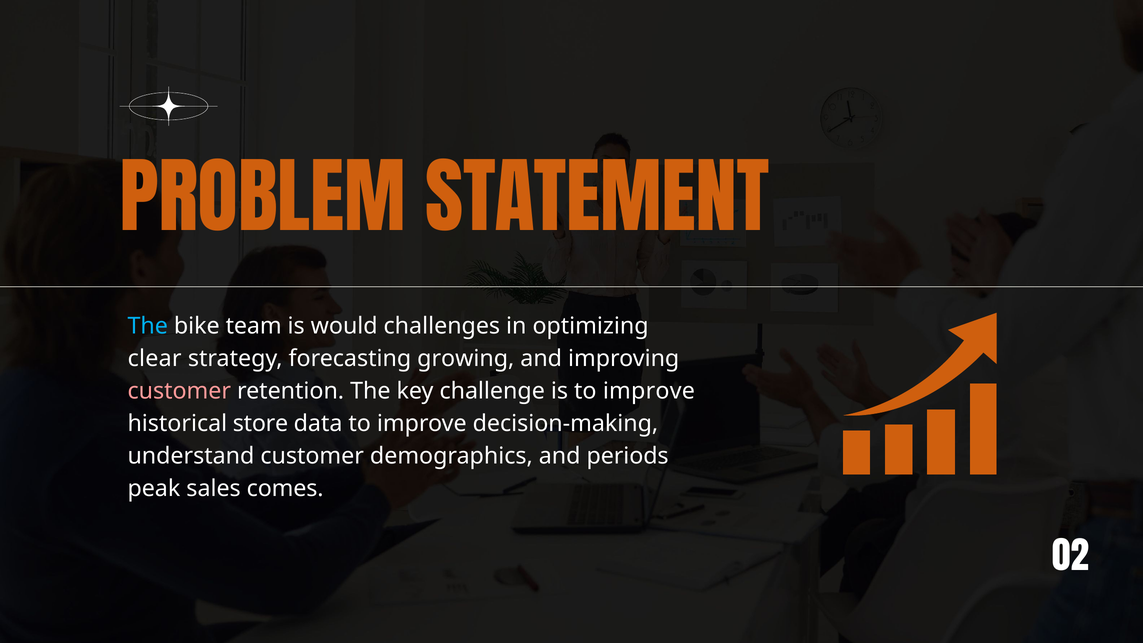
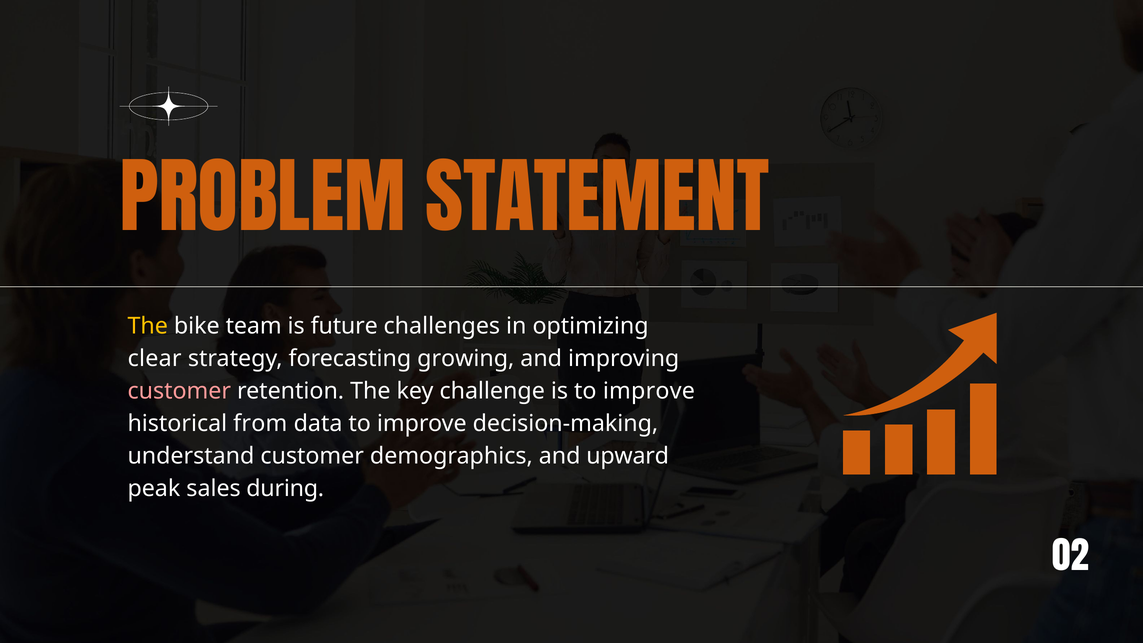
The colour: light blue -> yellow (148, 326)
would: would -> future (344, 326)
store: store -> from (260, 424)
periods: periods -> upward (628, 456)
comes: comes -> during (285, 489)
